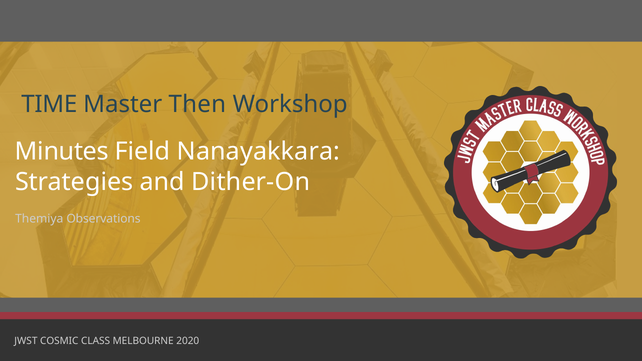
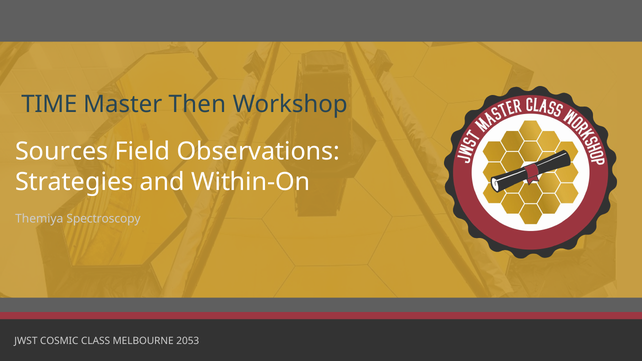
Minutes: Minutes -> Sources (62, 152)
Nanayakkara: Nanayakkara -> Observations (259, 152)
Dither-On: Dither-On -> Within-On (251, 182)
Observations: Observations -> Spectroscopy (104, 219)
2020: 2020 -> 2053 (188, 341)
